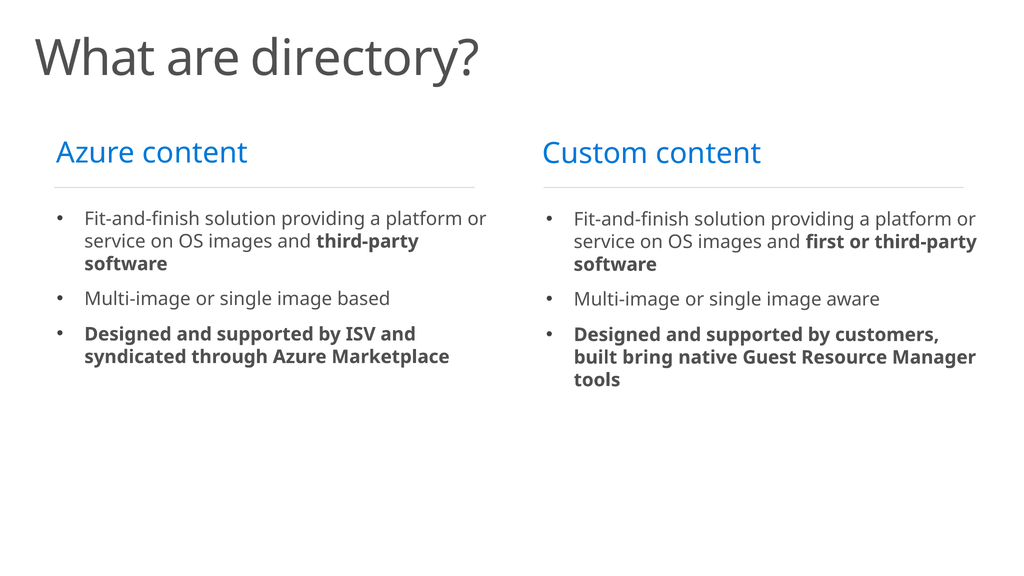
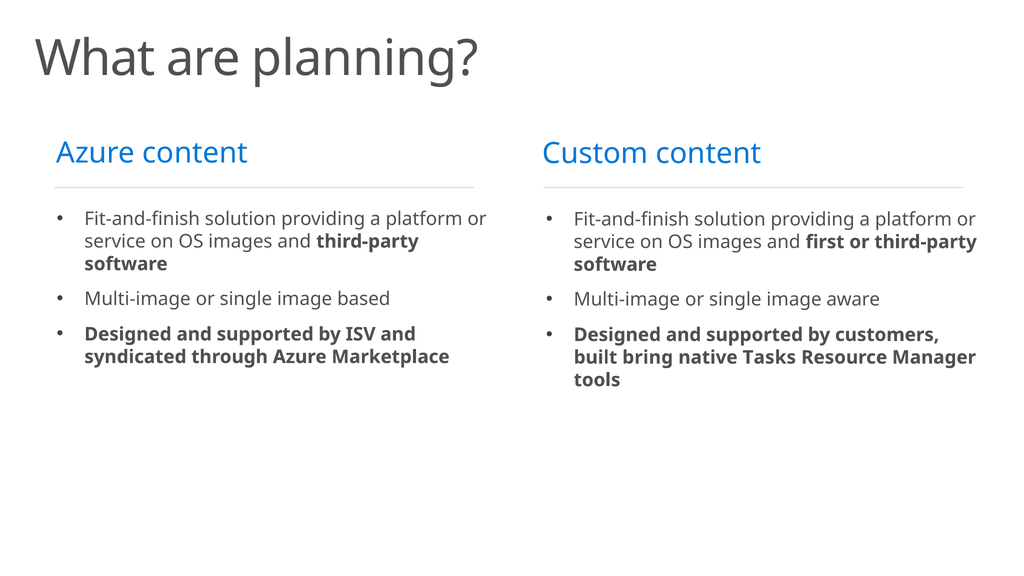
directory: directory -> planning (365, 59)
Guest: Guest -> Tasks (769, 357)
